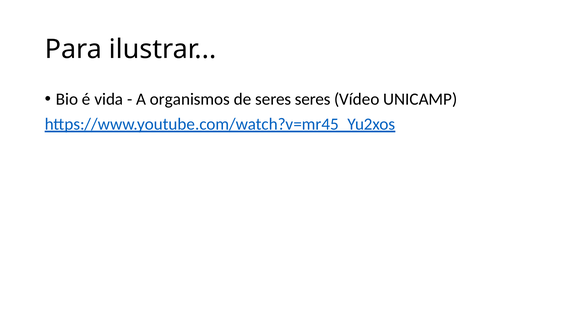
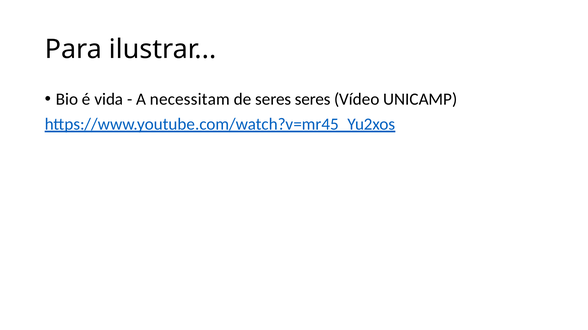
organismos: organismos -> necessitam (190, 99)
